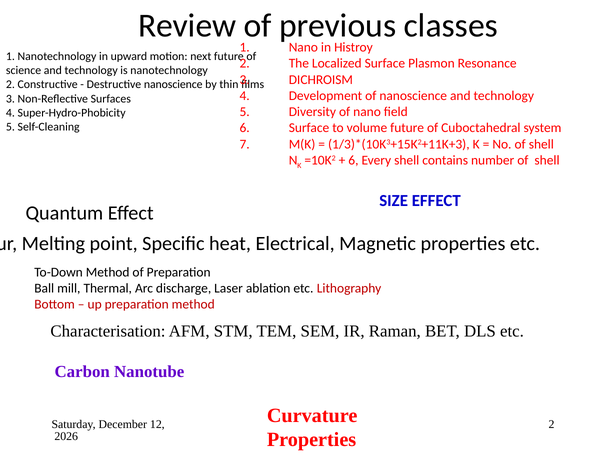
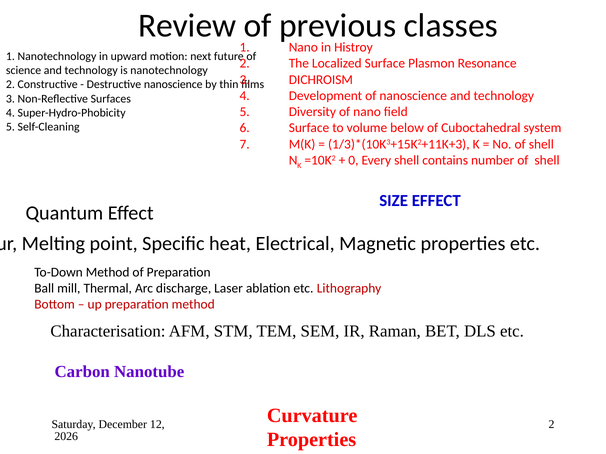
volume future: future -> below (407, 128)
6: 6 -> 0 (353, 160)
